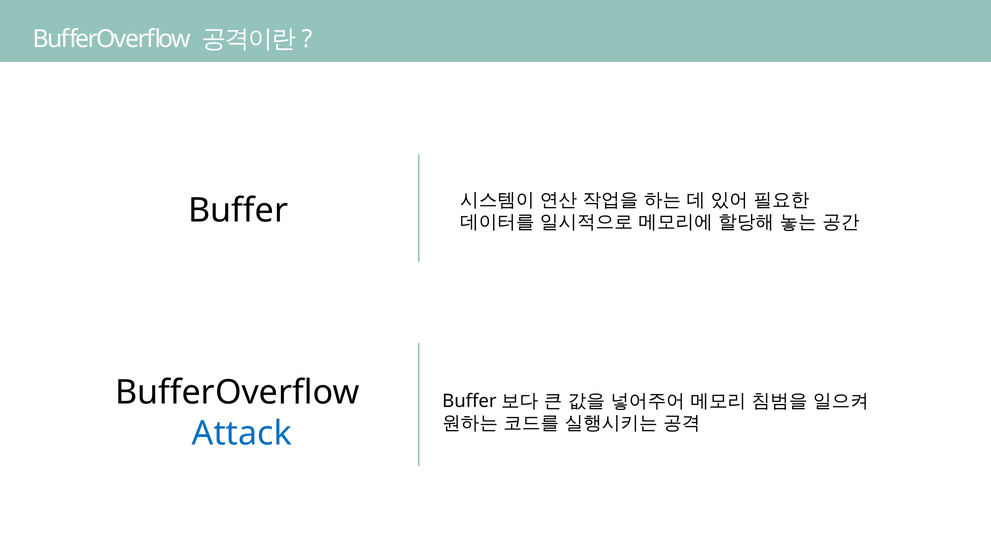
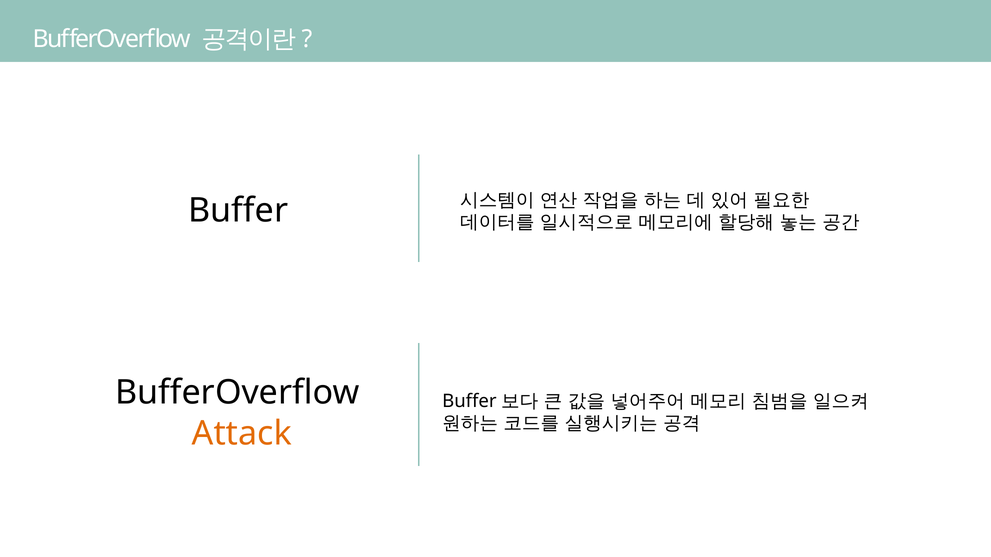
Attack colour: blue -> orange (242, 434)
